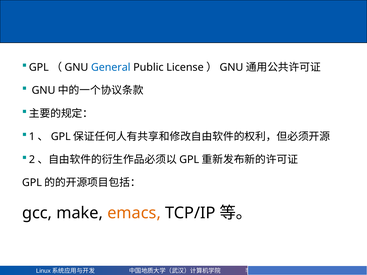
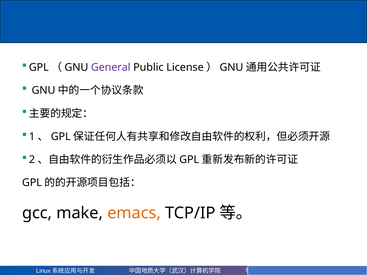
General colour: blue -> purple (111, 67)
